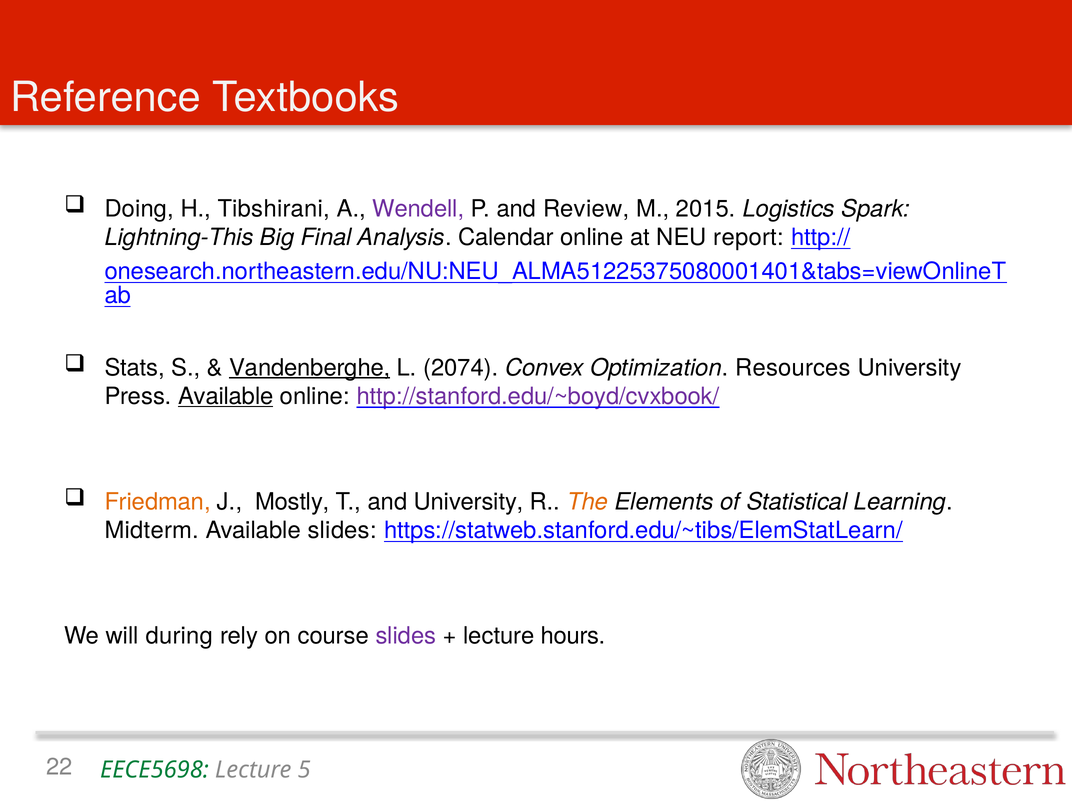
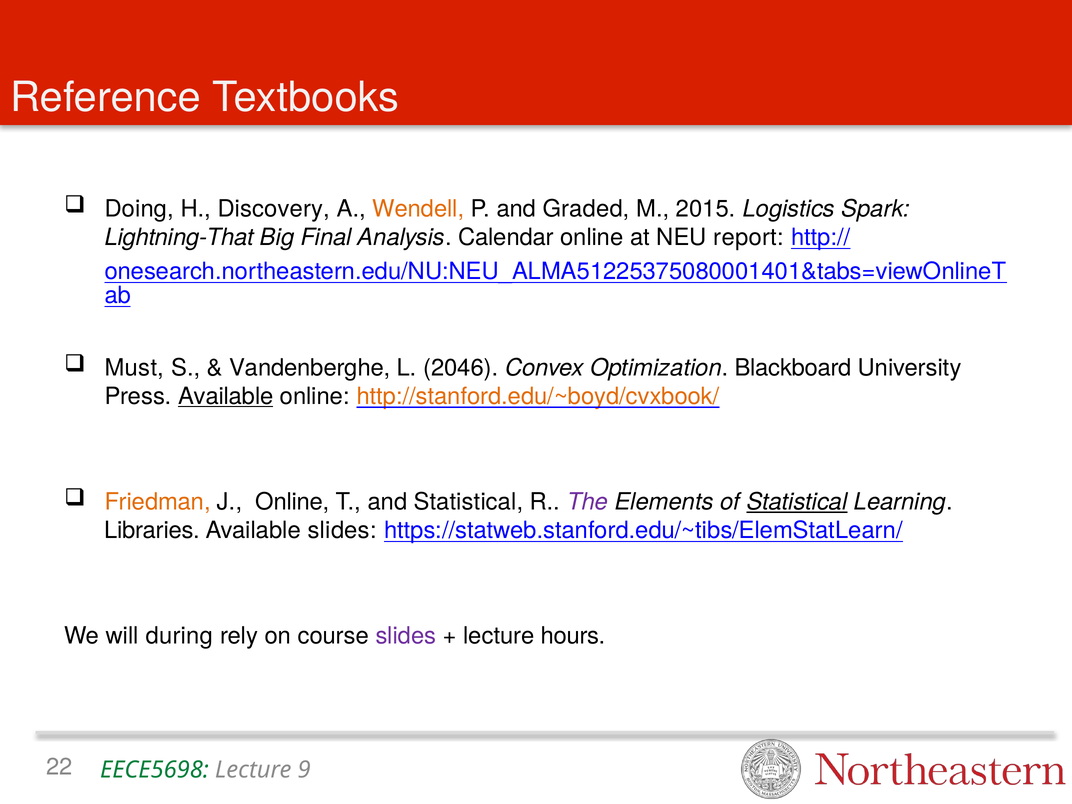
Tibshirani: Tibshirani -> Discovery (274, 209)
Wendell colour: purple -> orange (418, 209)
Review: Review -> Graded (586, 209)
Lightning-This: Lightning-This -> Lightning-That (179, 237)
Stats: Stats -> Must (134, 368)
Vandenberghe underline: present -> none (310, 368)
2074: 2074 -> 2046 (461, 368)
Resources: Resources -> Blackboard (793, 368)
http://stanford.edu/~boyd/cvxbook/ colour: purple -> orange (538, 396)
J Mostly: Mostly -> Online (292, 502)
and University: University -> Statistical (468, 502)
The colour: orange -> purple (588, 502)
Statistical underline: none -> present (797, 502)
Midterm: Midterm -> Libraries (152, 530)
5: 5 -> 9 (304, 770)
